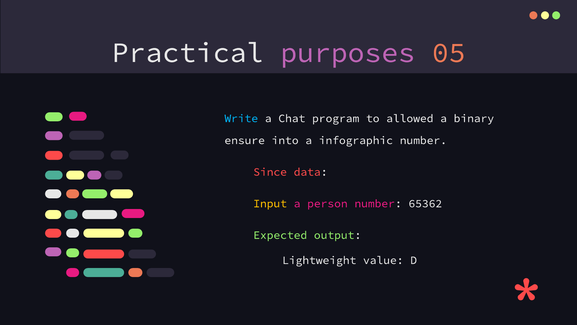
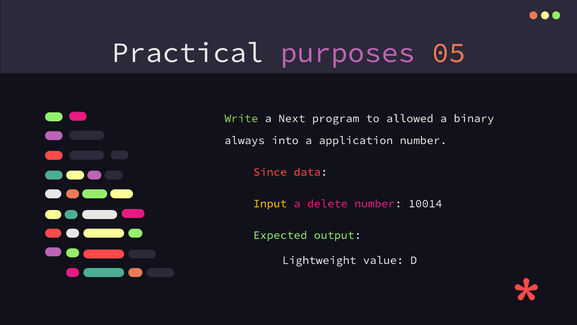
Write colour: light blue -> light green (241, 118)
Chat: Chat -> Next (292, 118)
ensure: ensure -> always (245, 140)
infographic: infographic -> application (356, 140)
person: person -> delete (327, 203)
65362: 65362 -> 10014 (425, 203)
